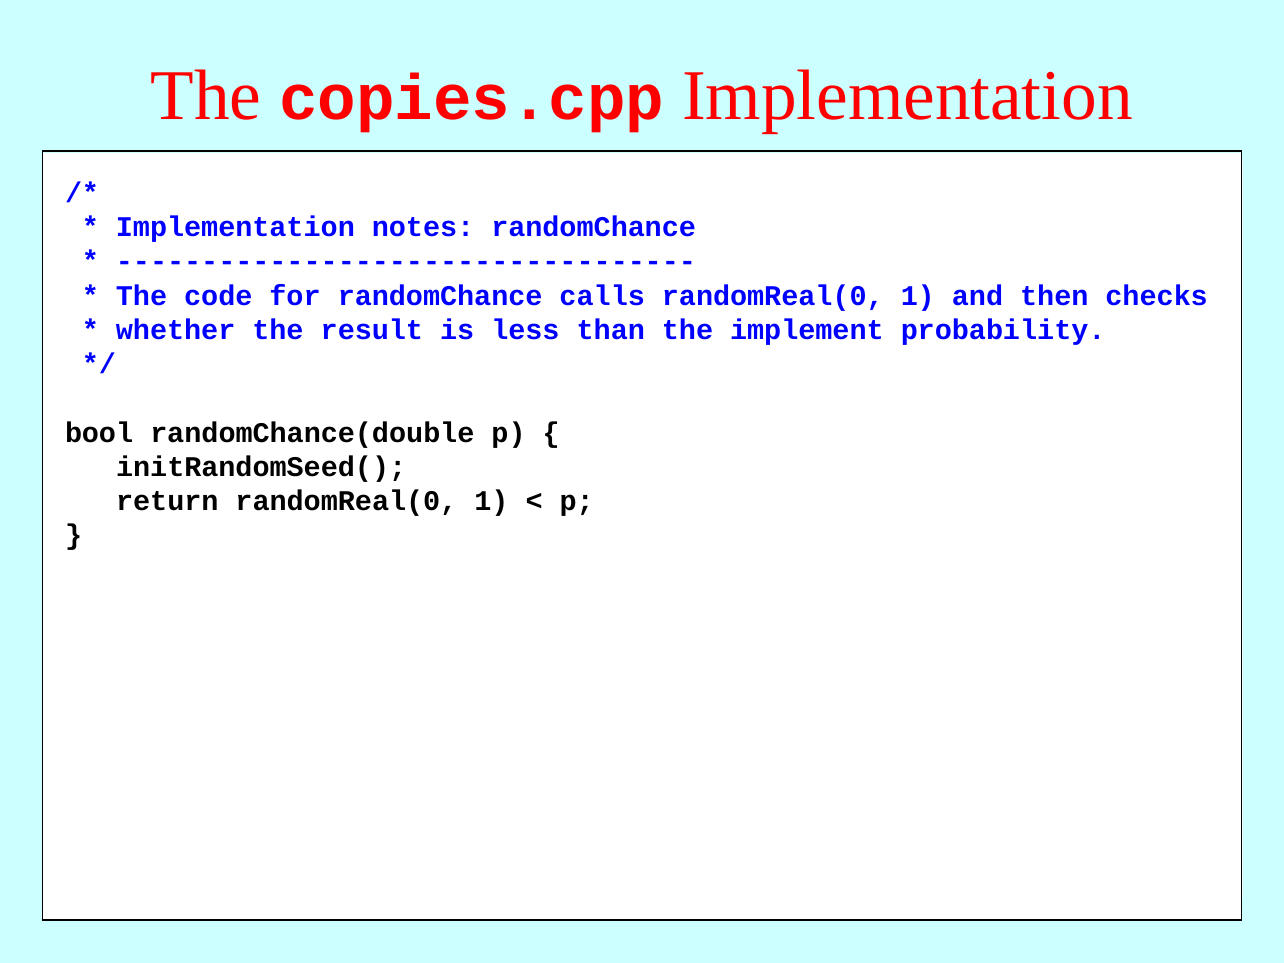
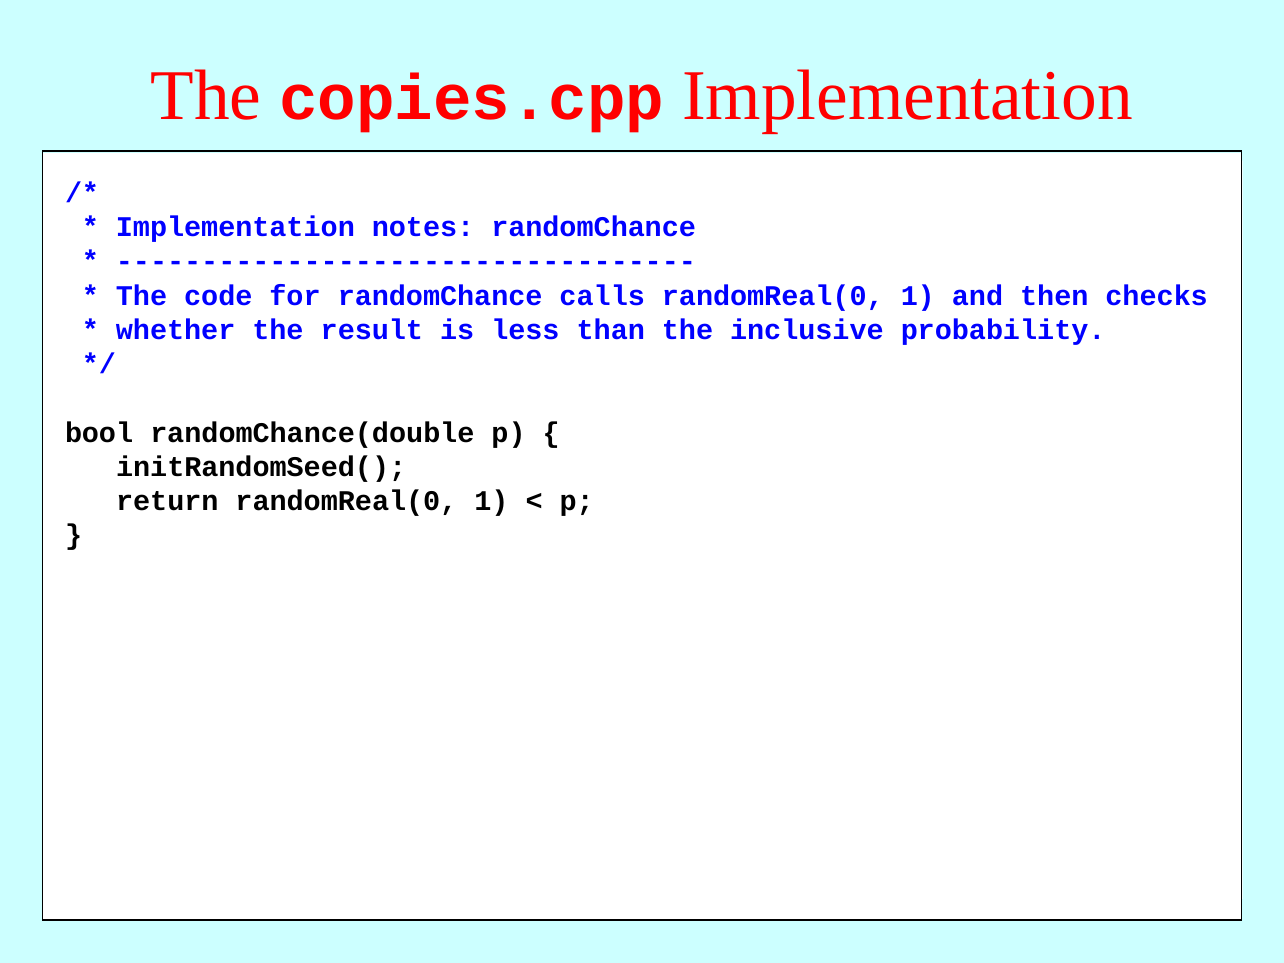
implement: implement -> inclusive (807, 330)
